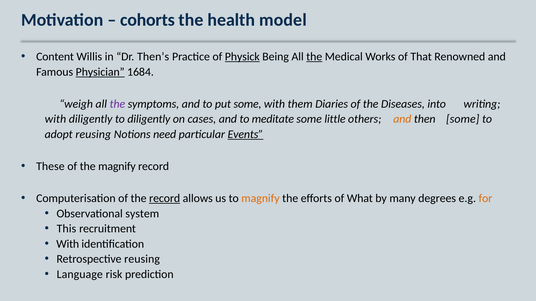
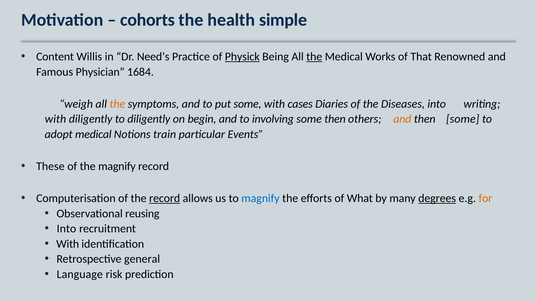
model: model -> simple (283, 20)
Then’s: Then’s -> Need’s (153, 57)
Physician underline: present -> none (100, 72)
the colour: purple -> orange (117, 104)
them: them -> cases (300, 104)
cases: cases -> begin (202, 119)
meditate: meditate -> involving (273, 119)
some little: little -> then (335, 119)
adopt reusing: reusing -> medical (93, 135)
need: need -> train (165, 135)
Events underline: present -> none (245, 135)
magnify colour: orange -> blue (260, 199)
degrees underline: none -> present (437, 199)
system: system -> reusing (142, 214)
This: This -> Into (66, 229)
Retrospective reusing: reusing -> general (142, 259)
